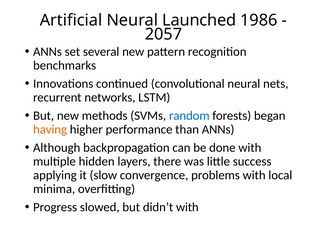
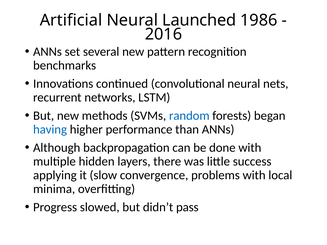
2057: 2057 -> 2016 (163, 34)
having colour: orange -> blue (50, 129)
didn’t with: with -> pass (187, 207)
